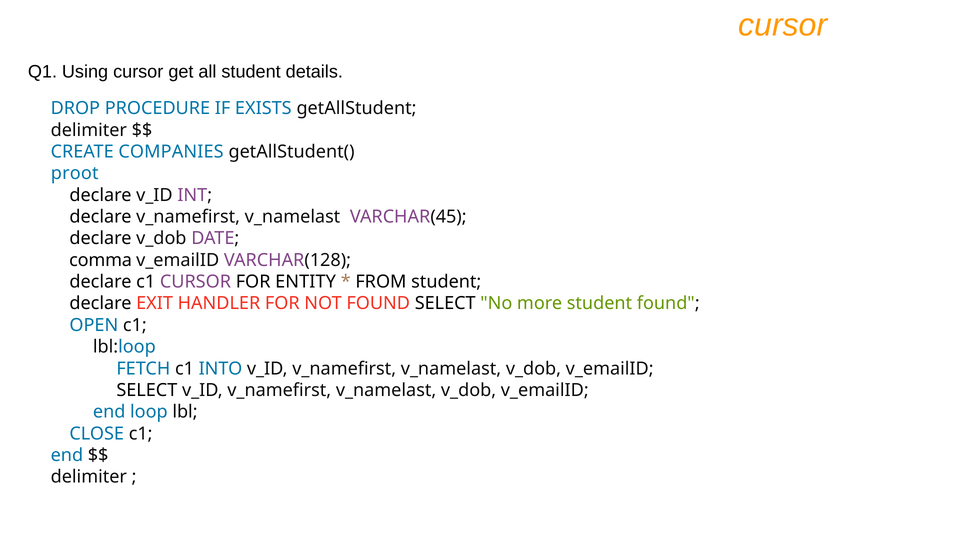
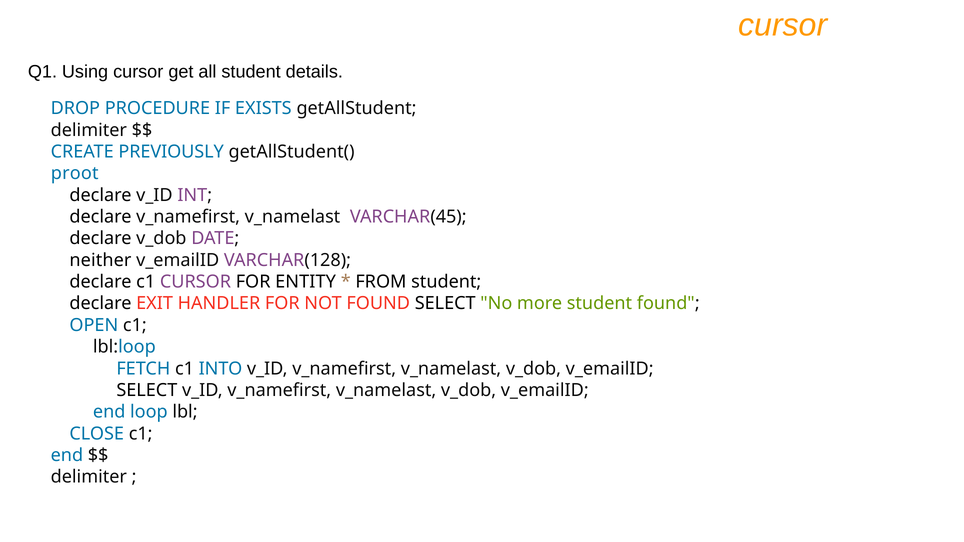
COMPANIES: COMPANIES -> PREVIOUSLY (171, 152)
comma: comma -> neither (100, 260)
